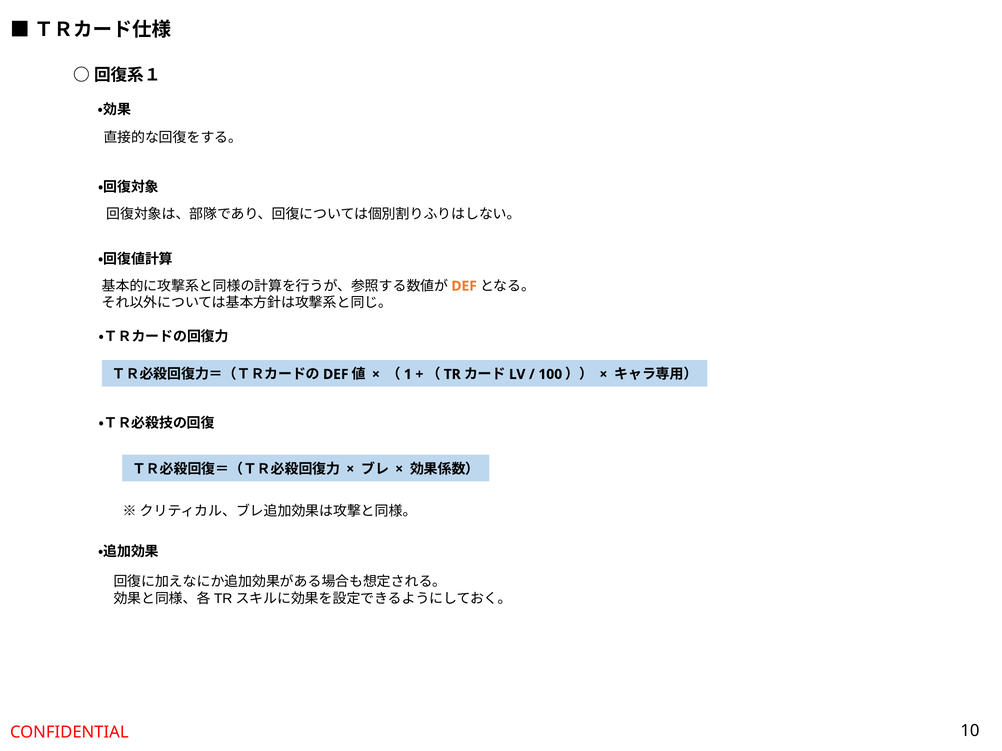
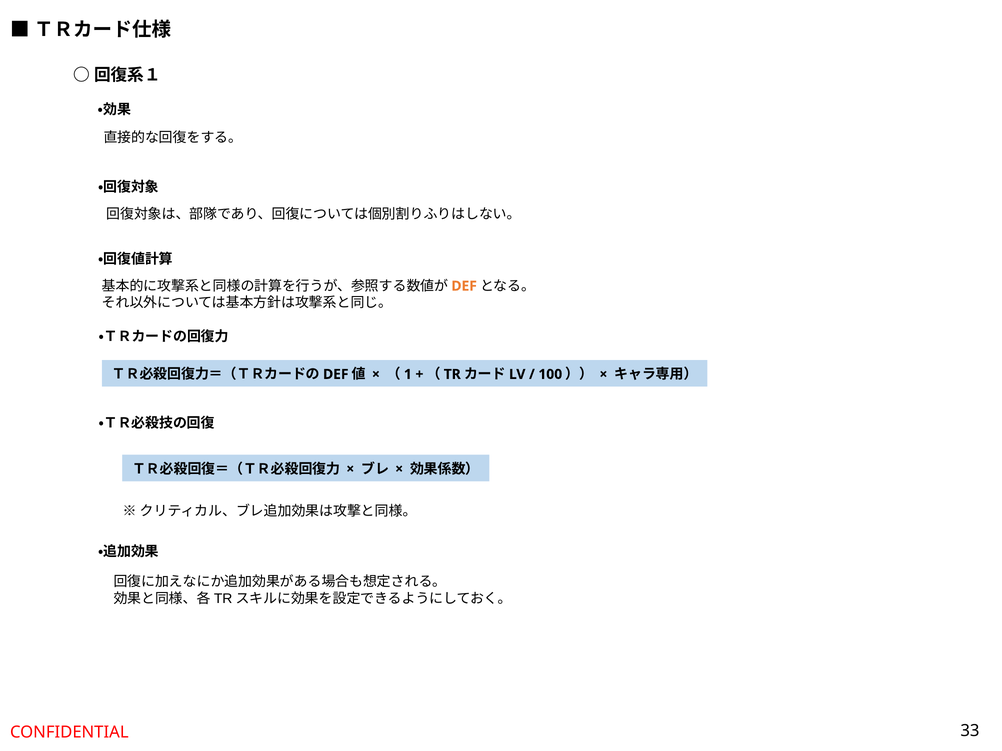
10: 10 -> 33 (970, 731)
